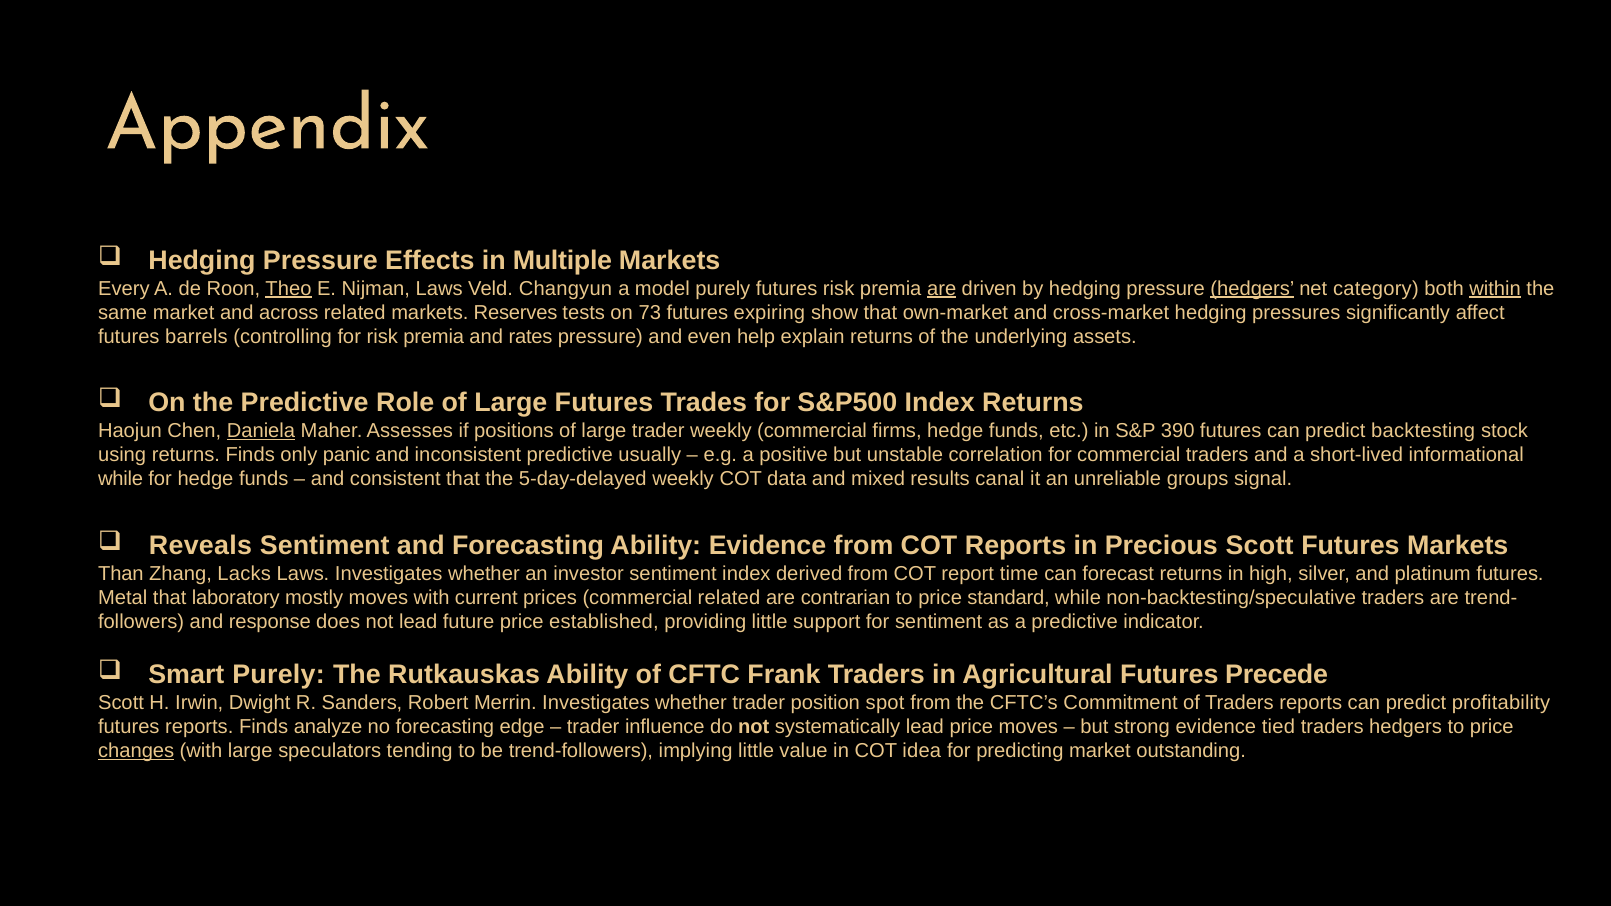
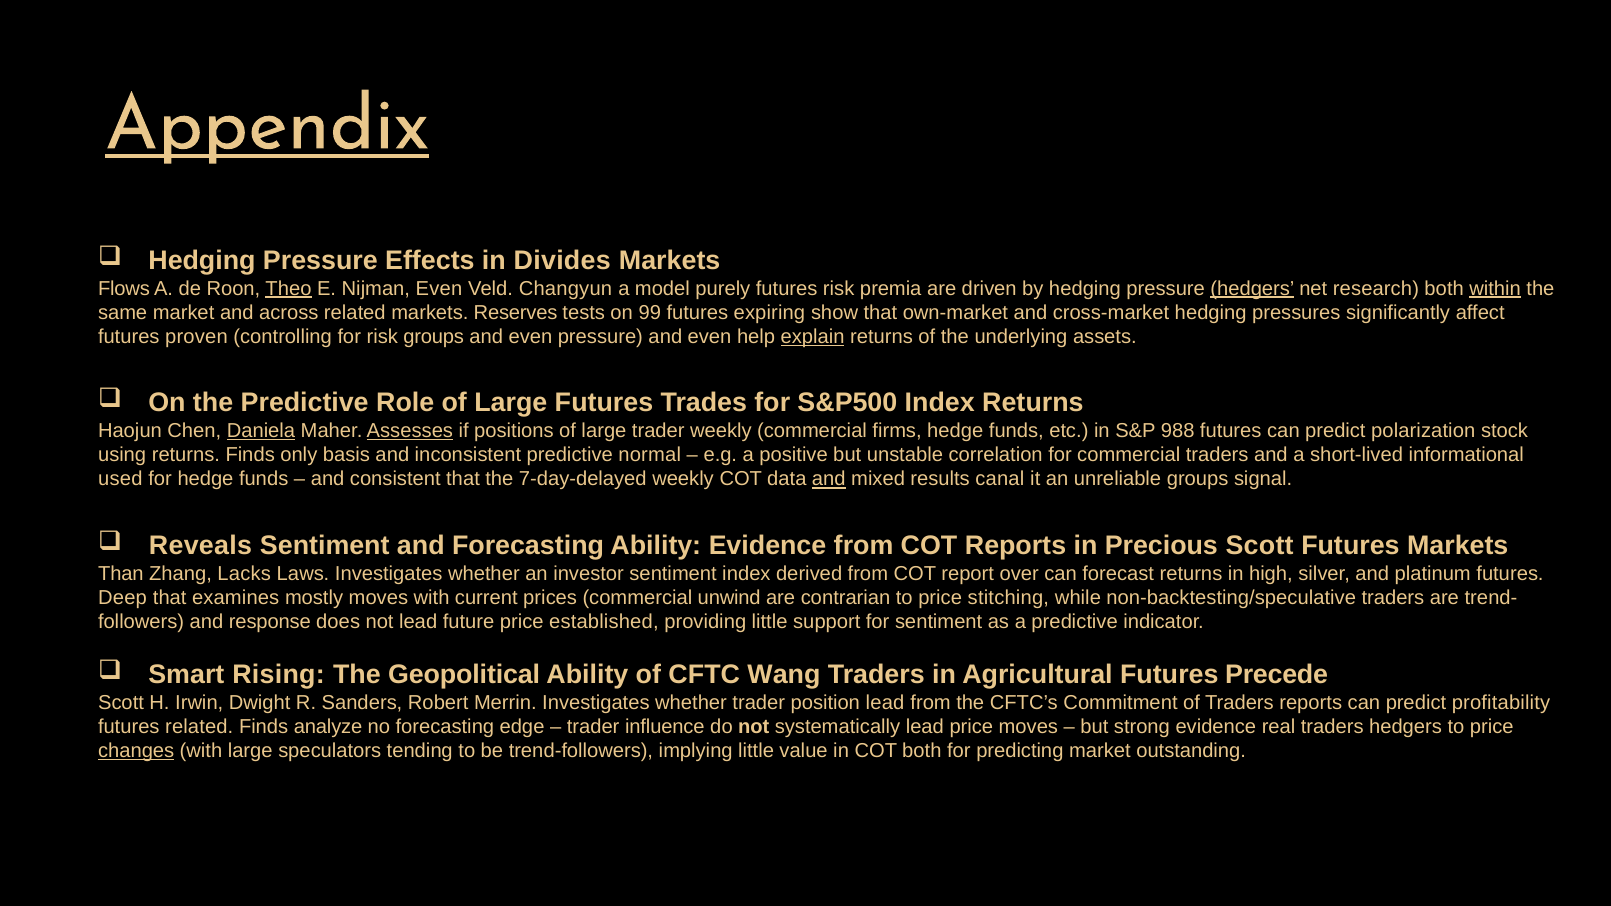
Appendix underline: none -> present (267, 123)
Multiple: Multiple -> Divides (562, 261)
Every: Every -> Flows (124, 288)
Nijman Laws: Laws -> Even (439, 288)
are underline: present -> none (942, 288)
category: category -> research (1376, 288)
73: 73 -> 99 (650, 313)
barrels: barrels -> proven (196, 337)
for risk premia: premia -> groups (434, 337)
rates: rates -> even (530, 337)
explain underline: none -> present (813, 337)
Assesses underline: none -> present (410, 431)
390: 390 -> 988 (1178, 431)
backtesting: backtesting -> polarization (1423, 431)
panic: panic -> basis (346, 455)
usually: usually -> normal (650, 455)
while: while -> used (120, 479)
5-day-delayed: 5-day-delayed -> 7-day-delayed (583, 479)
and underline: none -> present (829, 479)
time: time -> over (1019, 573)
Metal: Metal -> Deep (123, 598)
laboratory: laboratory -> examines (236, 598)
commercial related: related -> unwind (729, 598)
standard: standard -> stitching (1008, 598)
Smart Purely: Purely -> Rising (279, 675)
Rutkauskas: Rutkauskas -> Geopolitical (464, 675)
Frank: Frank -> Wang (784, 675)
position spot: spot -> lead (885, 703)
futures reports: reports -> related (199, 727)
tied: tied -> real (1279, 727)
COT idea: idea -> both (922, 751)
